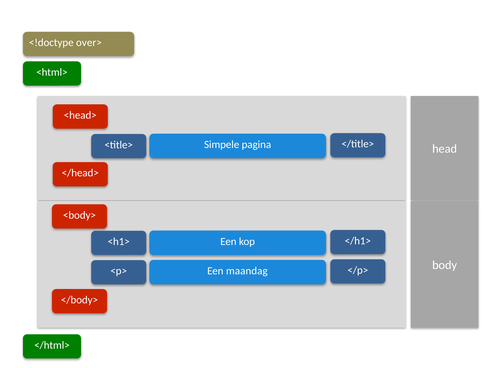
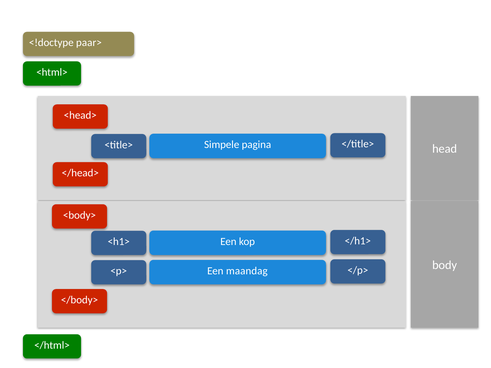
over>: over> -> paar> (89, 43)
